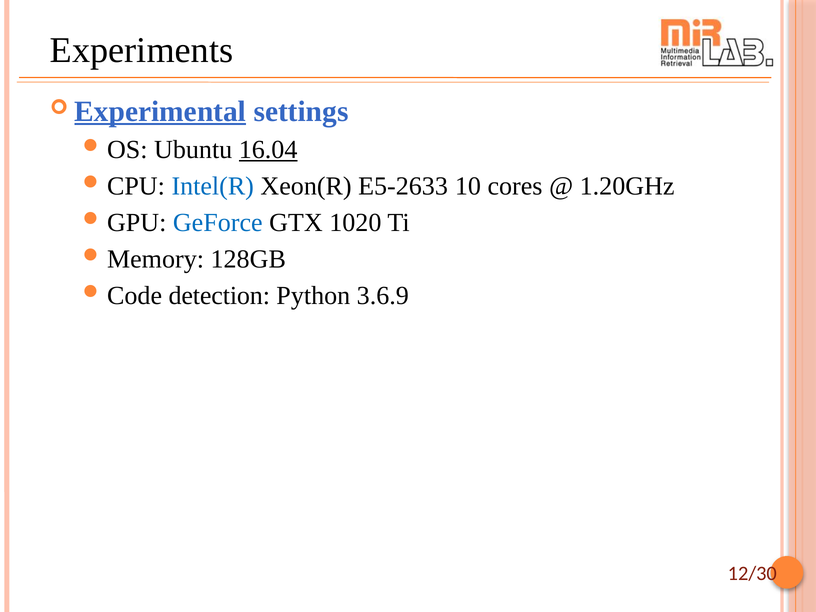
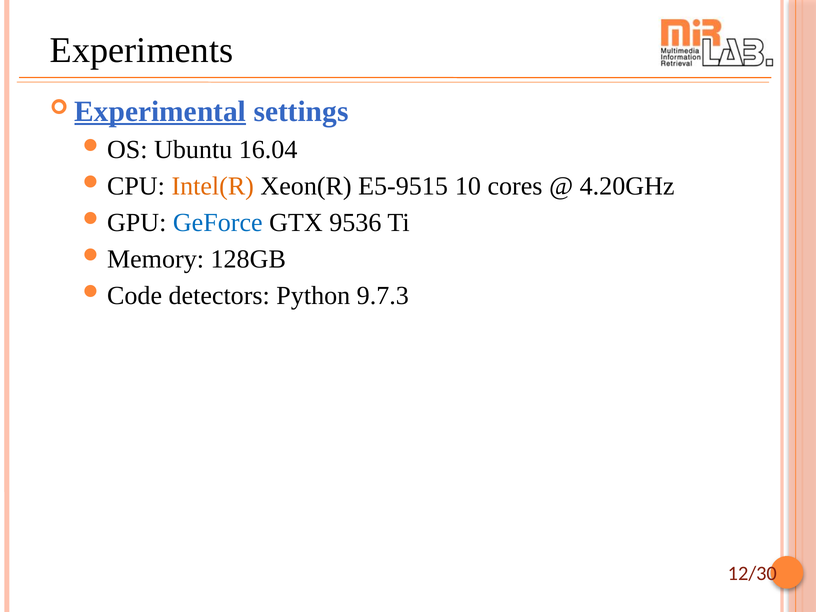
16.04 underline: present -> none (268, 150)
Intel(R colour: blue -> orange (213, 186)
E5-2633: E5-2633 -> E5-9515 (403, 186)
1.20GHz: 1.20GHz -> 4.20GHz (627, 186)
1020: 1020 -> 9536 (355, 223)
detection: detection -> detectors (219, 295)
3.6.9: 3.6.9 -> 9.7.3 (383, 295)
